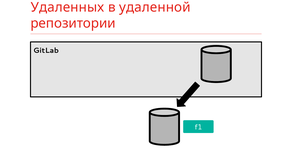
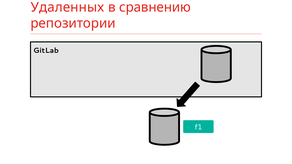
удаленной: удаленной -> сравнению (155, 7)
